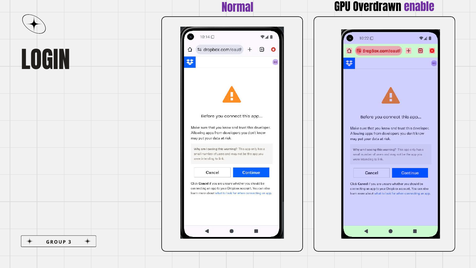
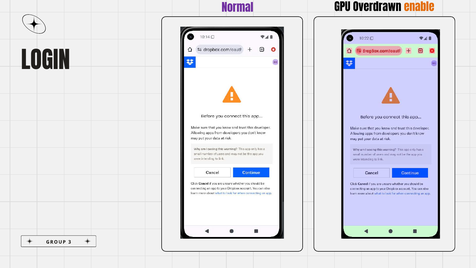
enable colour: purple -> orange (419, 8)
